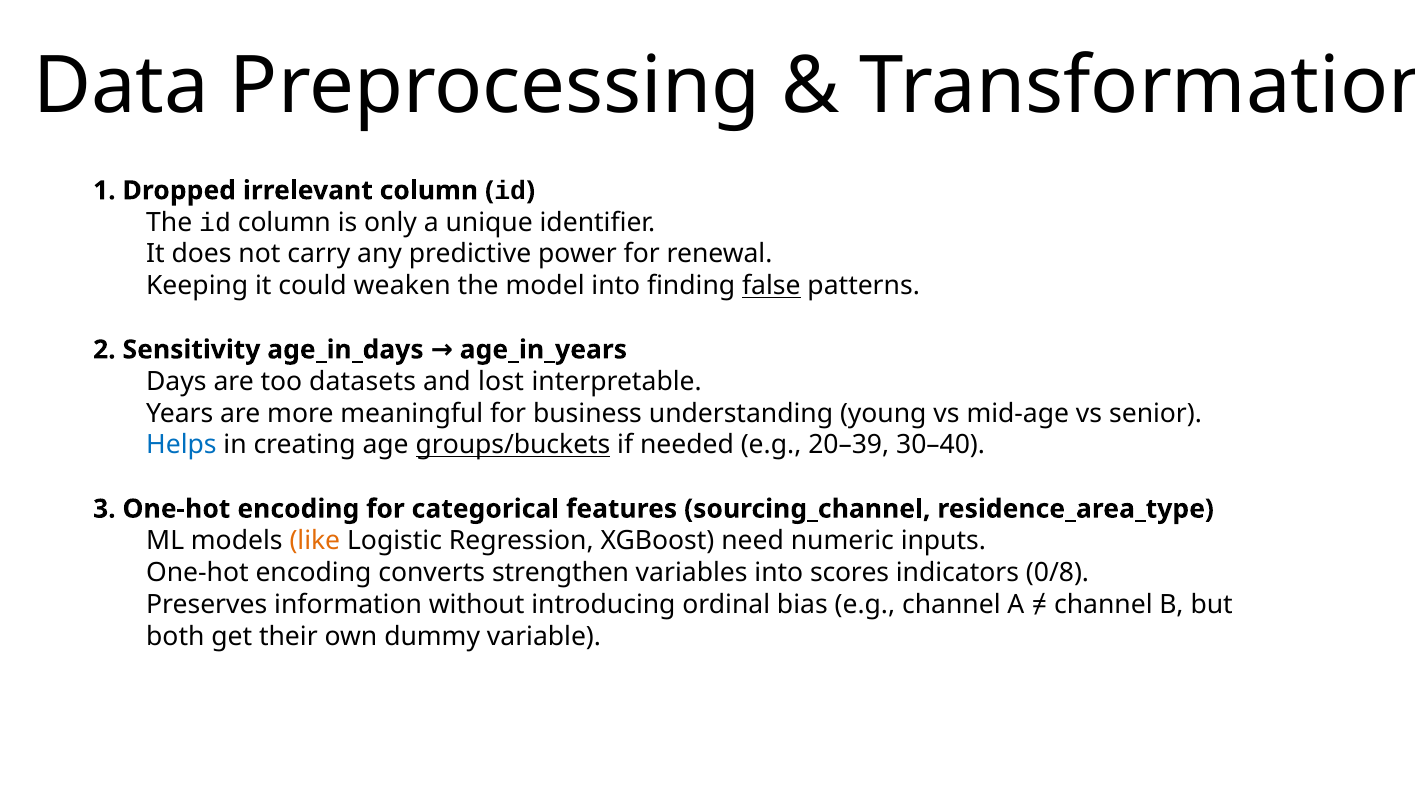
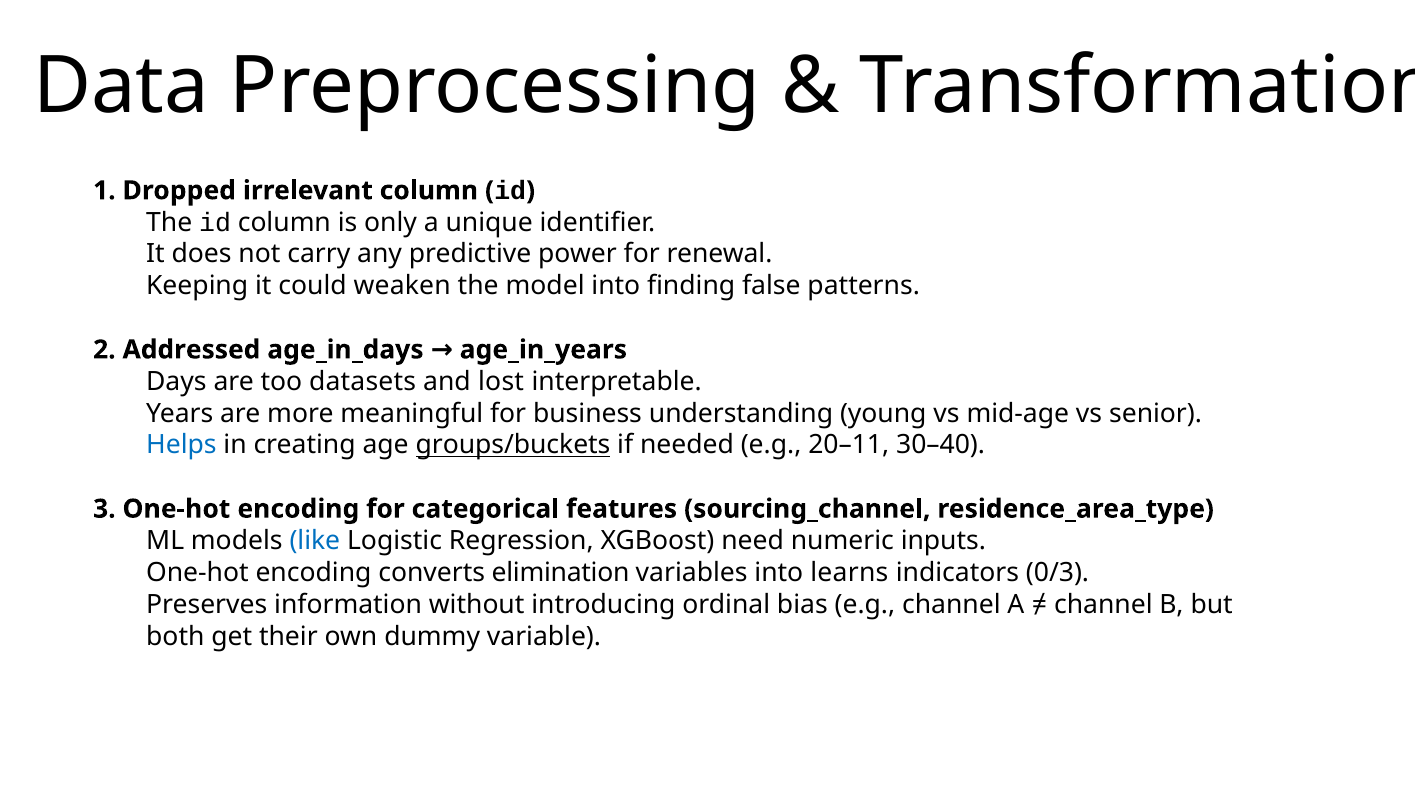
false underline: present -> none (771, 286)
Sensitivity: Sensitivity -> Addressed (191, 350)
20–39: 20–39 -> 20–11 (849, 445)
like colour: orange -> blue (315, 541)
strengthen: strengthen -> elimination (561, 573)
scores: scores -> learns (849, 573)
0/8: 0/8 -> 0/3 (1058, 573)
